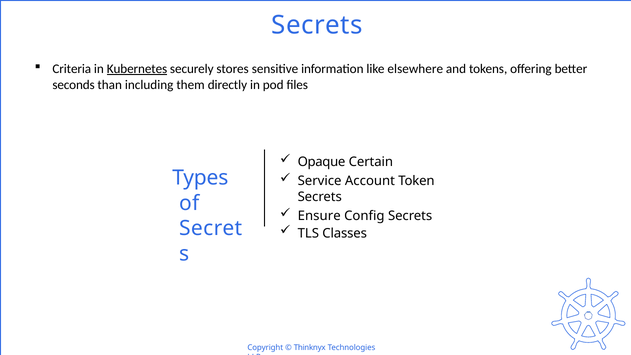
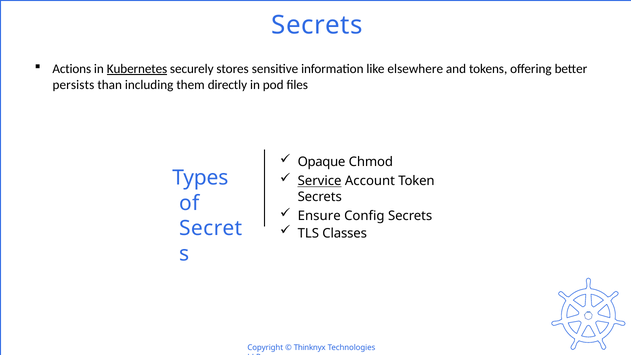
Criteria: Criteria -> Actions (72, 69)
seconds: seconds -> persists (73, 85)
Certain: Certain -> Chmod (371, 162)
Service underline: none -> present (320, 181)
